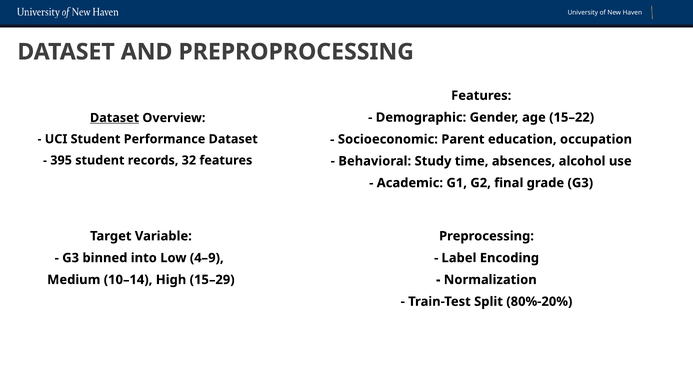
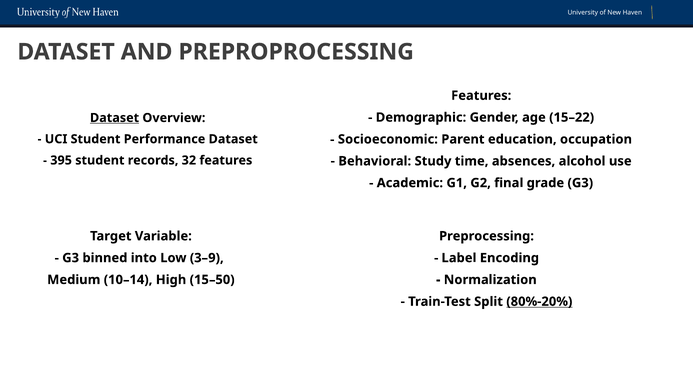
4–9: 4–9 -> 3–9 (207, 258)
15–29: 15–29 -> 15–50 (212, 280)
80%-20% underline: none -> present (539, 301)
